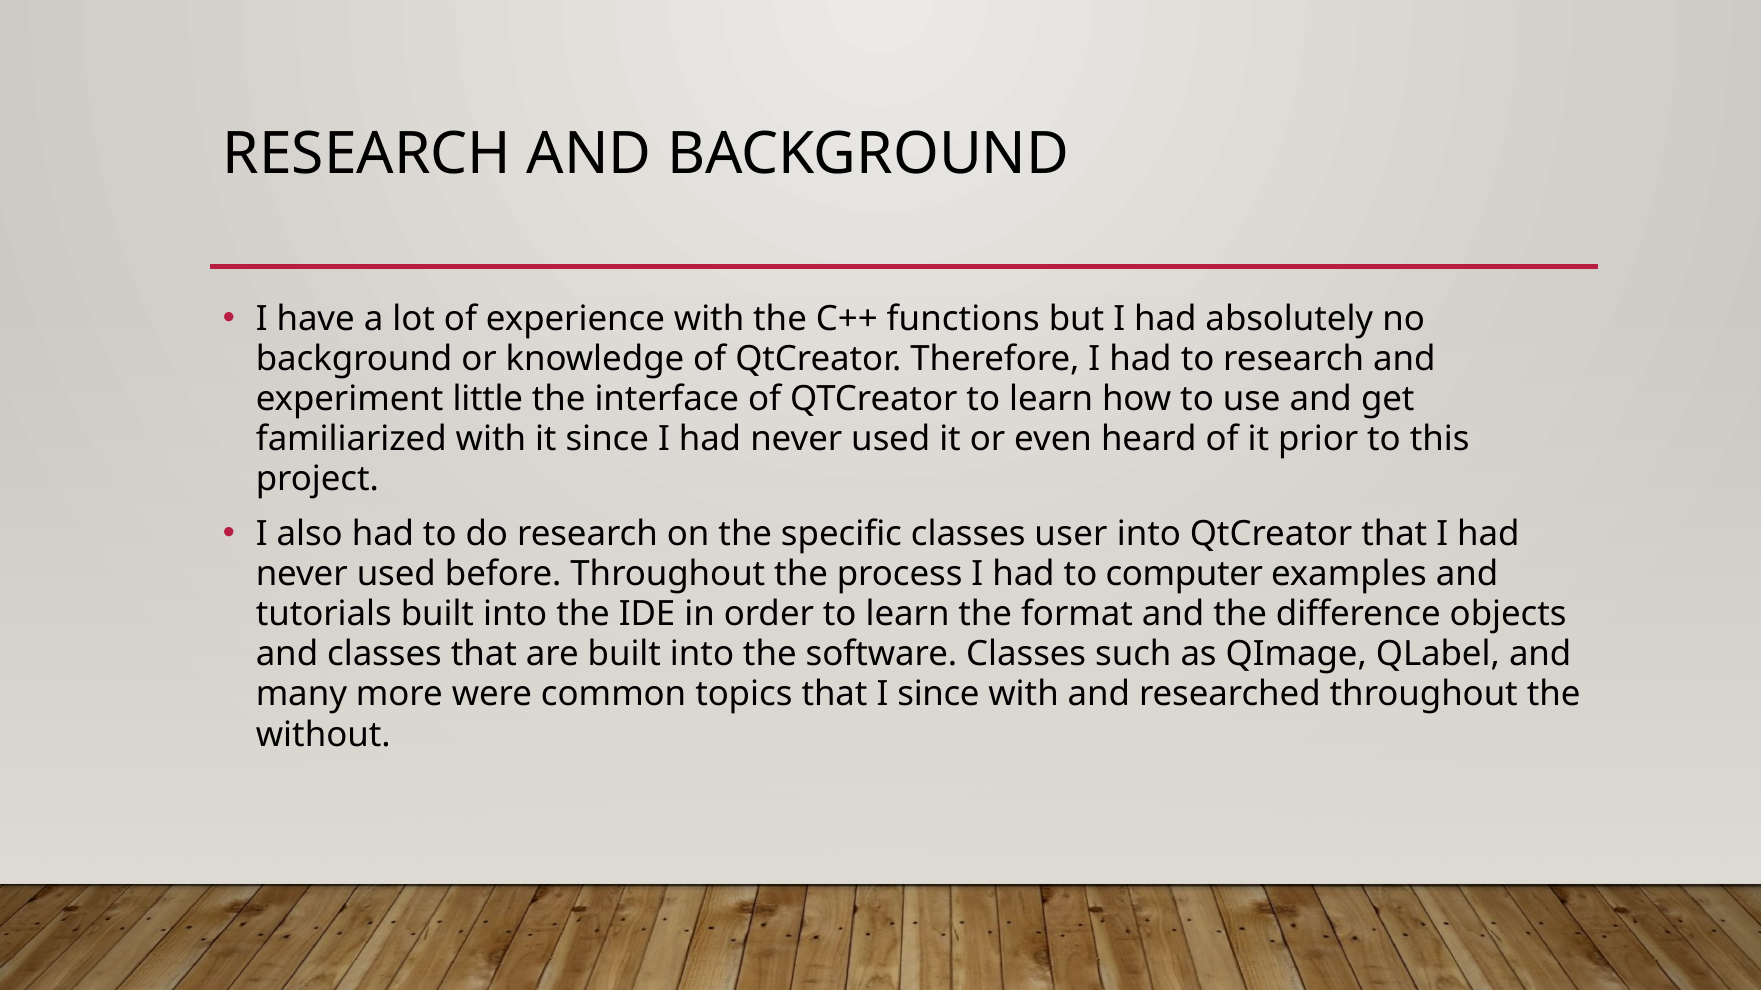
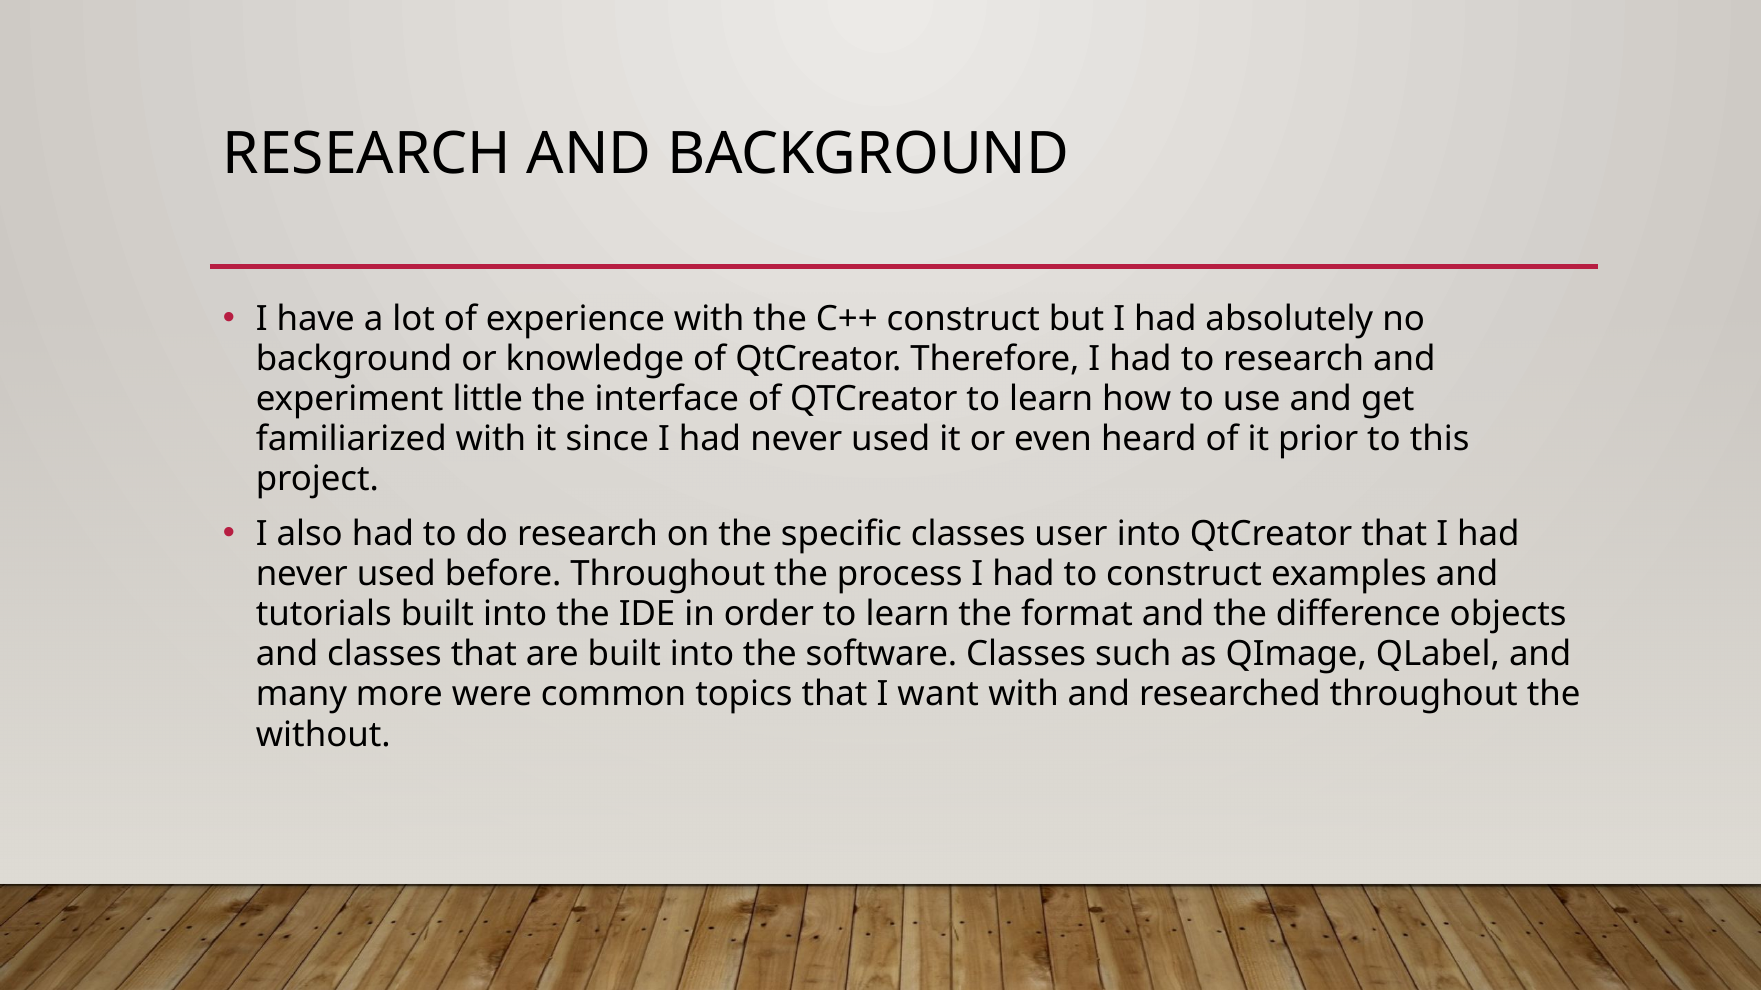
C++ functions: functions -> construct (963, 319)
to computer: computer -> construct (1184, 575)
I since: since -> want (938, 695)
